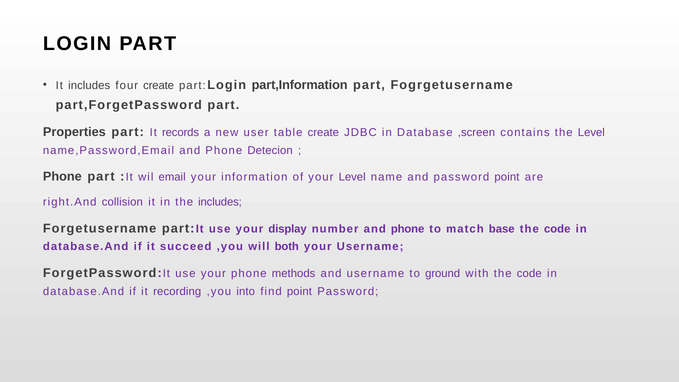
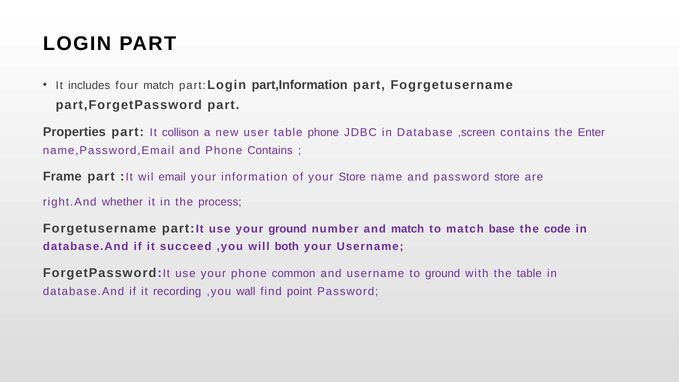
four create: create -> match (159, 86)
records: records -> collison (181, 133)
table create: create -> phone (323, 133)
the Level: Level -> Enter (591, 133)
Phone Detecion: Detecion -> Contains (270, 150)
Phone: Phone -> Frame (62, 177)
your Level: Level -> Store (352, 177)
password point: point -> store (507, 177)
collision: collision -> whether (122, 202)
the includes: includes -> process (220, 202)
your display: display -> ground (288, 229)
number and phone: phone -> match (408, 229)
methods: methods -> common (294, 273)
with the code: code -> table (529, 273)
into: into -> wall (246, 291)
